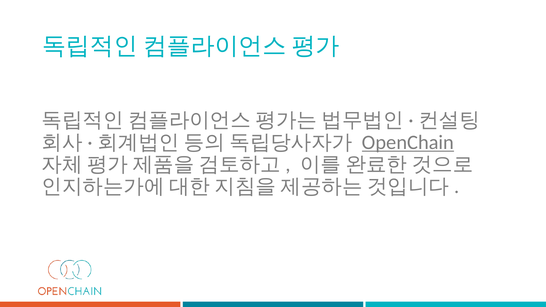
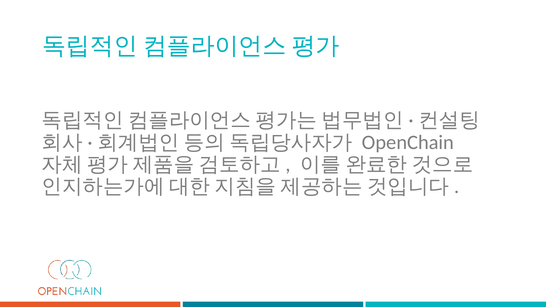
OpenChain underline: present -> none (408, 142)
